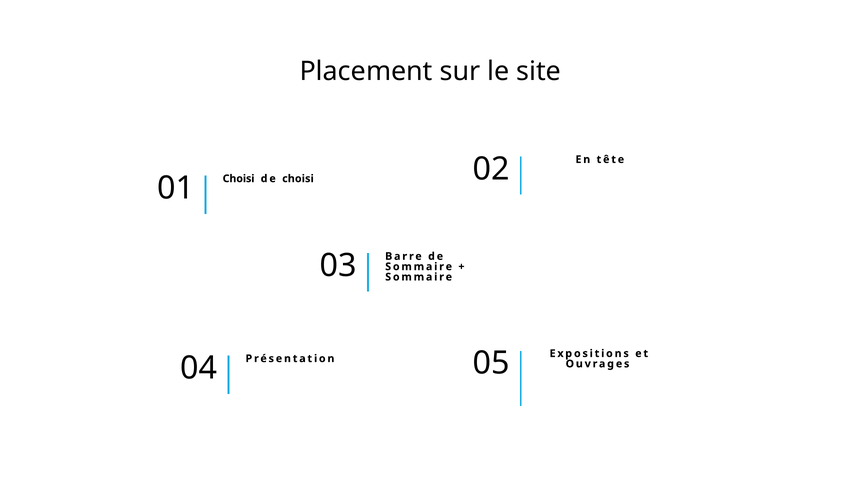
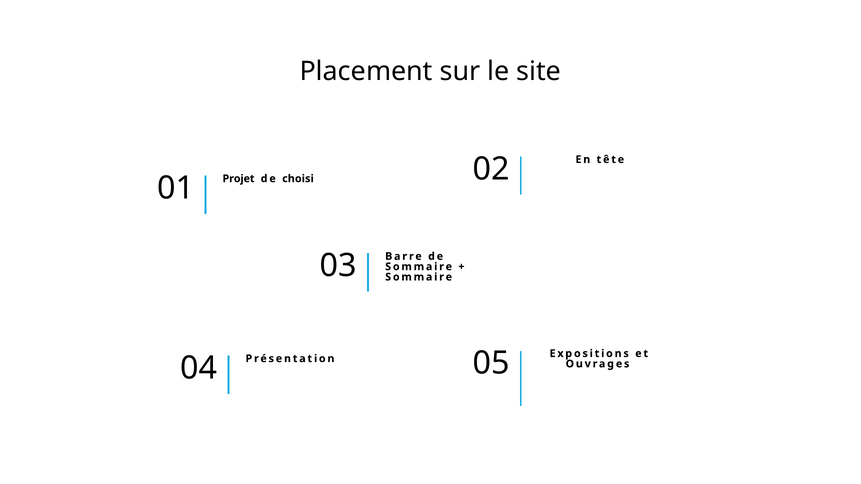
Choisi: Choisi -> Projet (239, 179)
